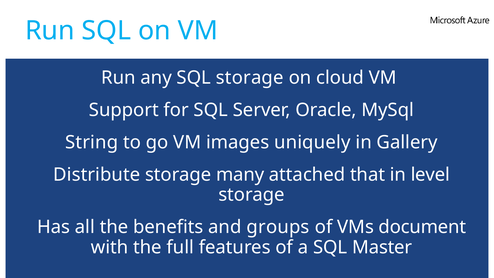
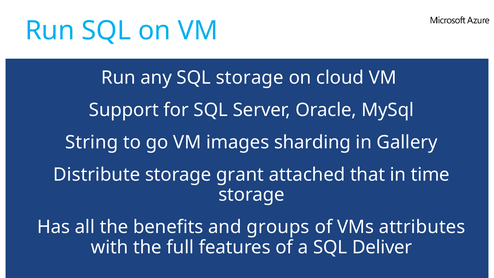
uniquely: uniquely -> sharding (312, 142)
many: many -> grant (240, 175)
level: level -> time (430, 175)
document: document -> attributes (422, 227)
Master: Master -> Deliver (382, 247)
